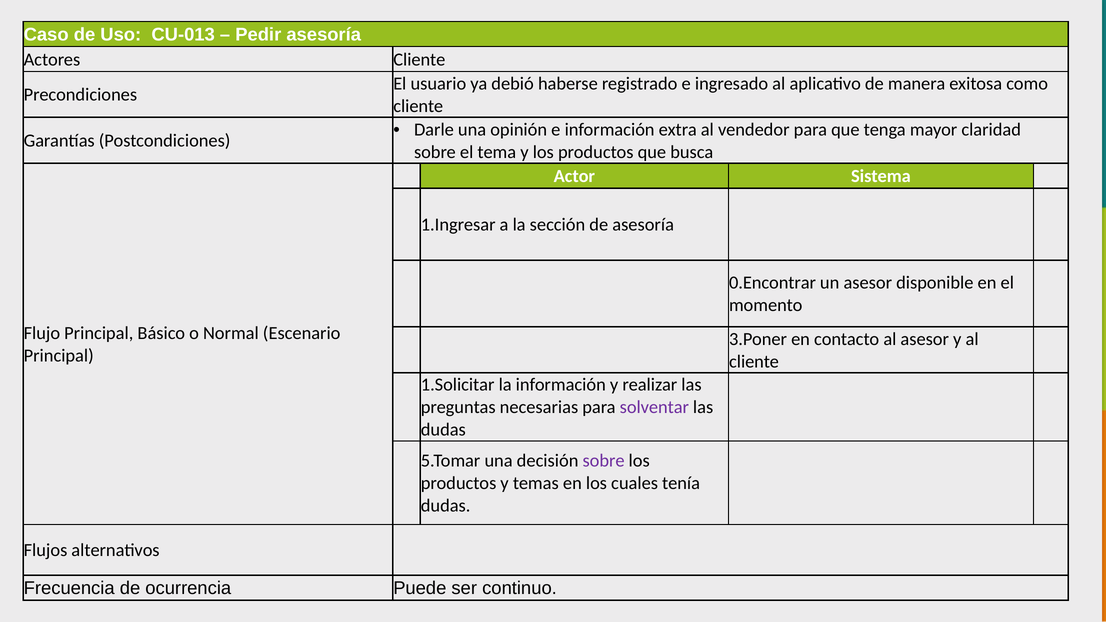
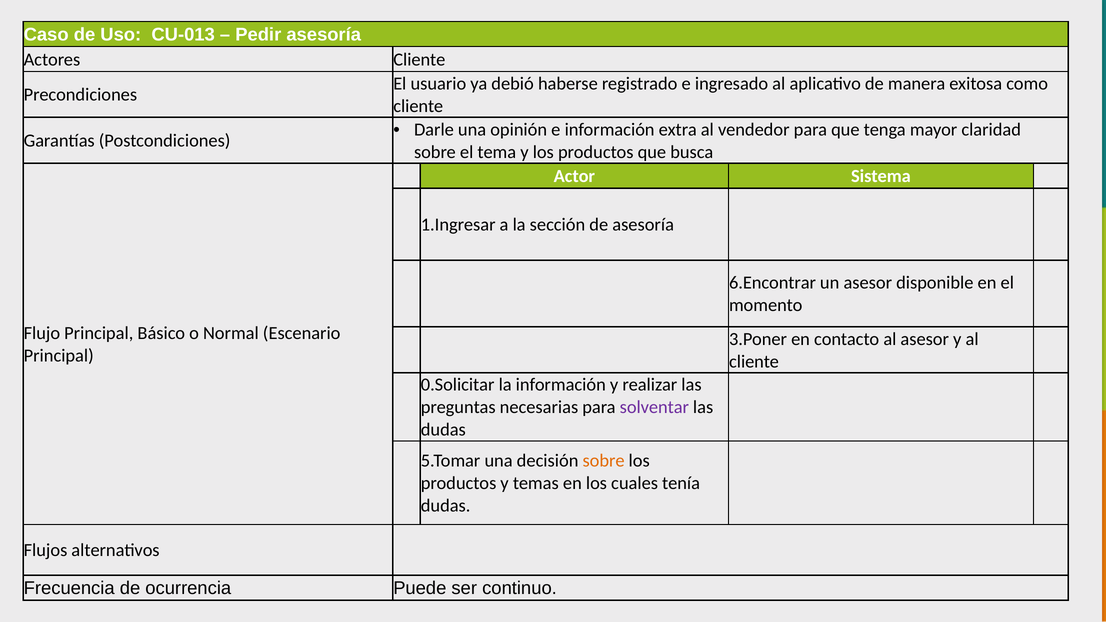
0.Encontrar: 0.Encontrar -> 6.Encontrar (773, 283)
1.Solicitar: 1.Solicitar -> 0.Solicitar (458, 385)
sobre colour: purple -> orange (604, 461)
